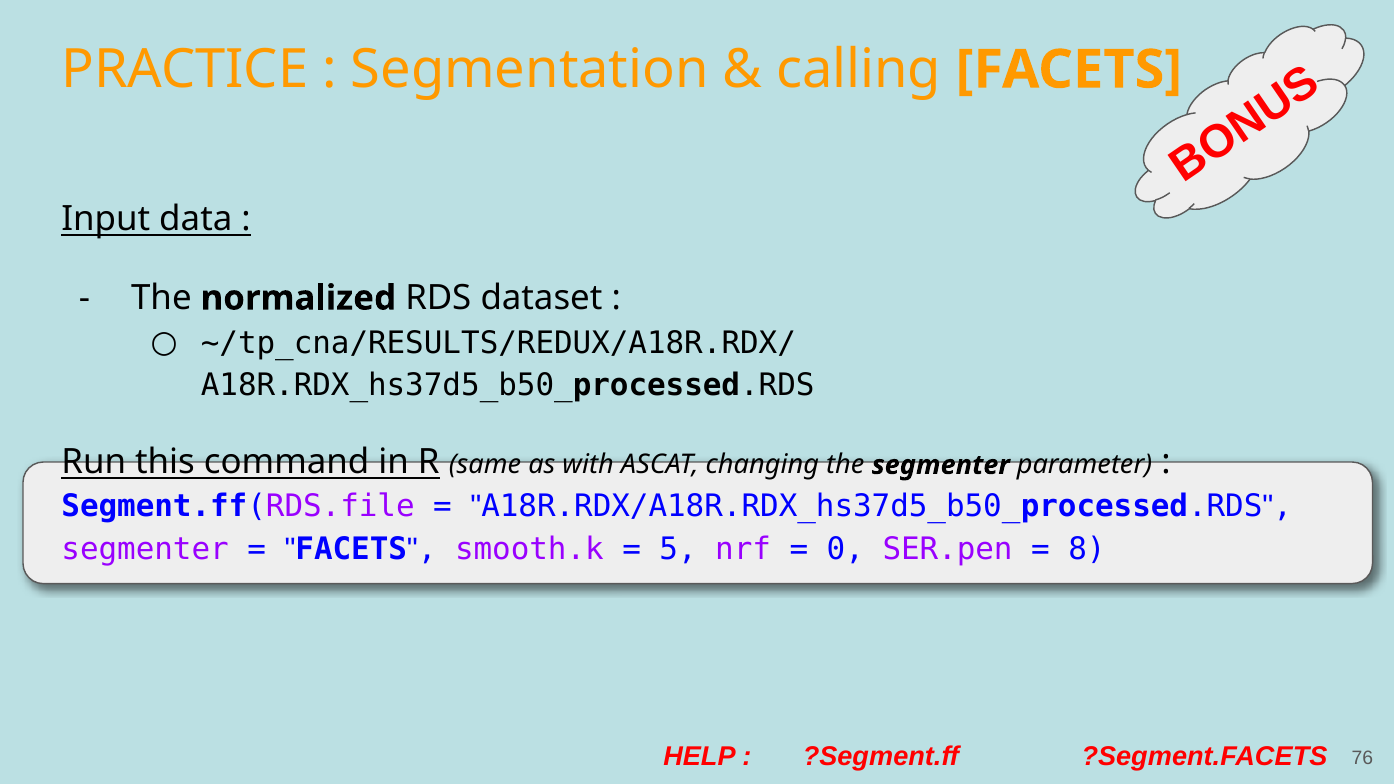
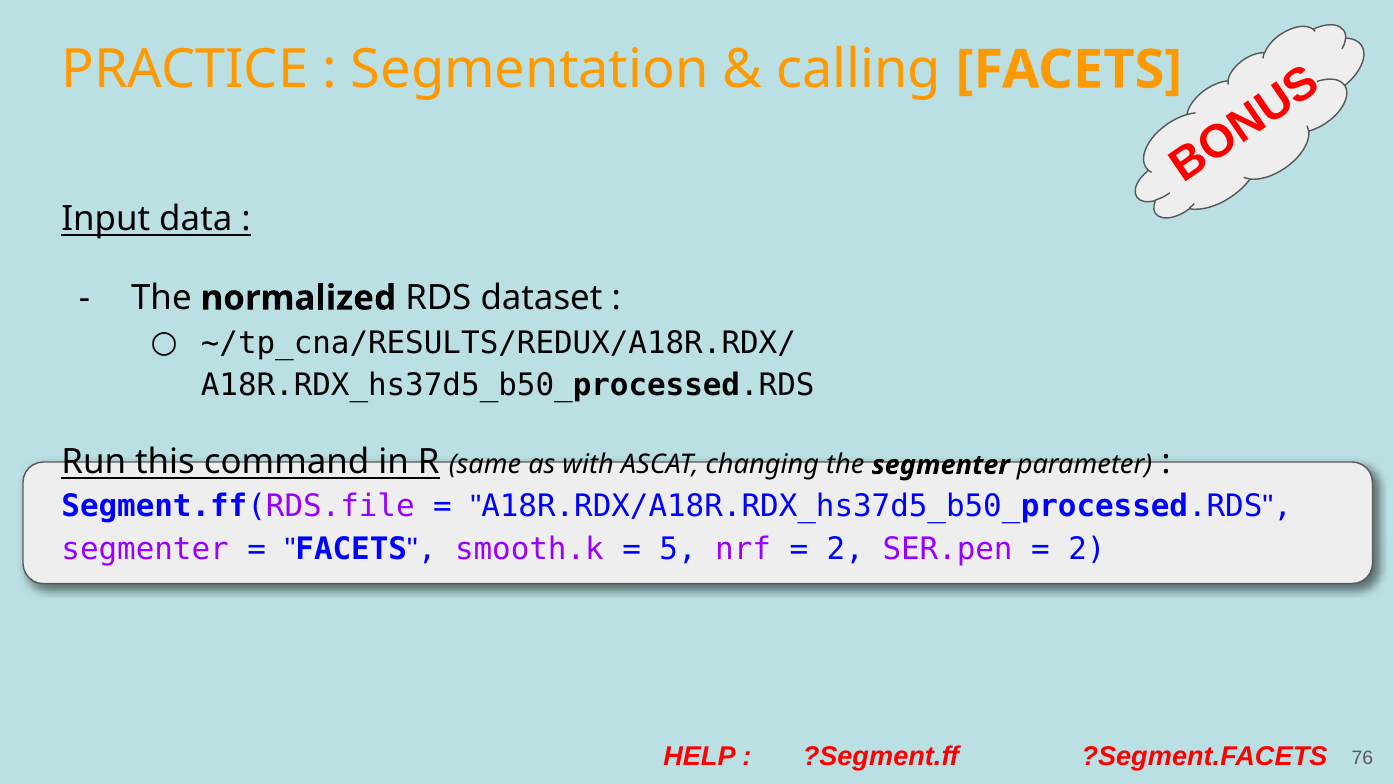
0: 0 -> 2 (845, 549)
8: 8 -> 2 (1087, 549)
